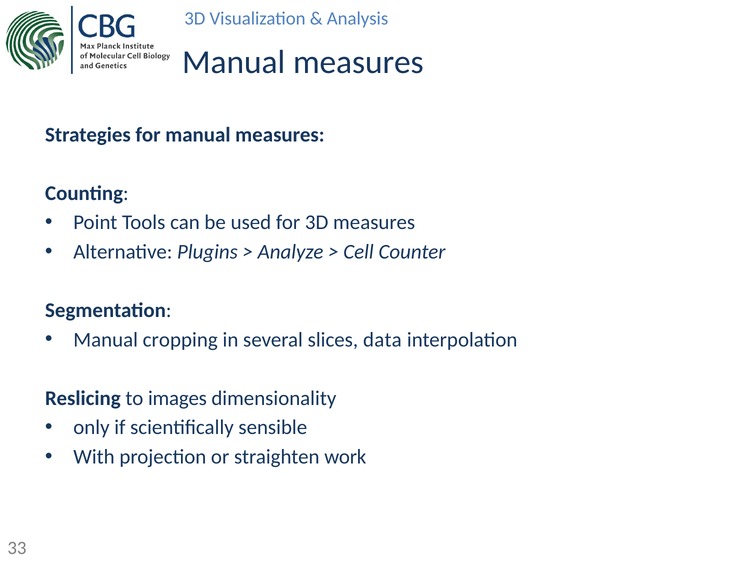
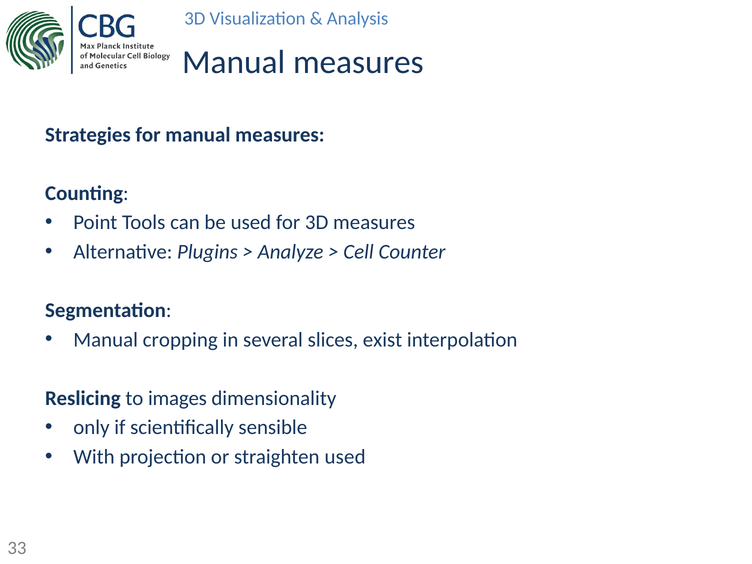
data: data -> exist (383, 340)
straighten work: work -> used (345, 457)
